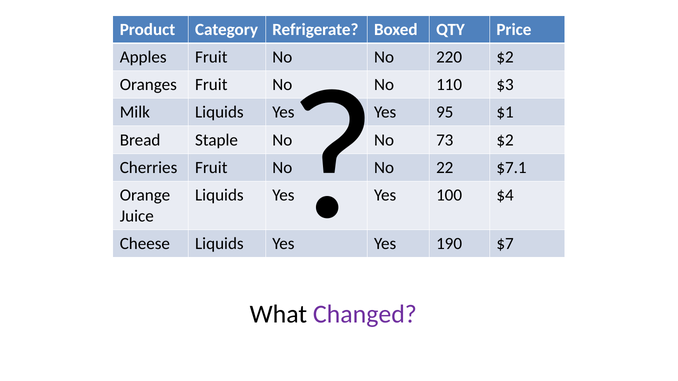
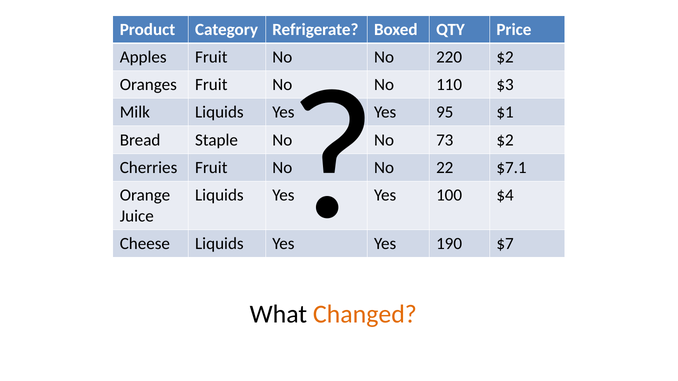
Changed colour: purple -> orange (365, 315)
